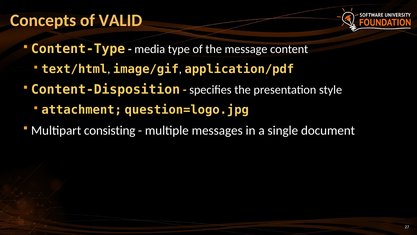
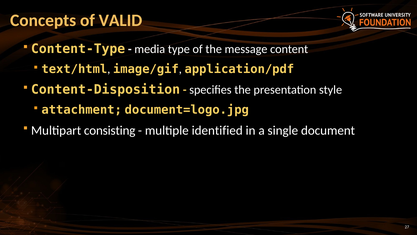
question=logo.jpg: question=logo.jpg -> document=logo.jpg (187, 110)
messages: messages -> identified (217, 130)
